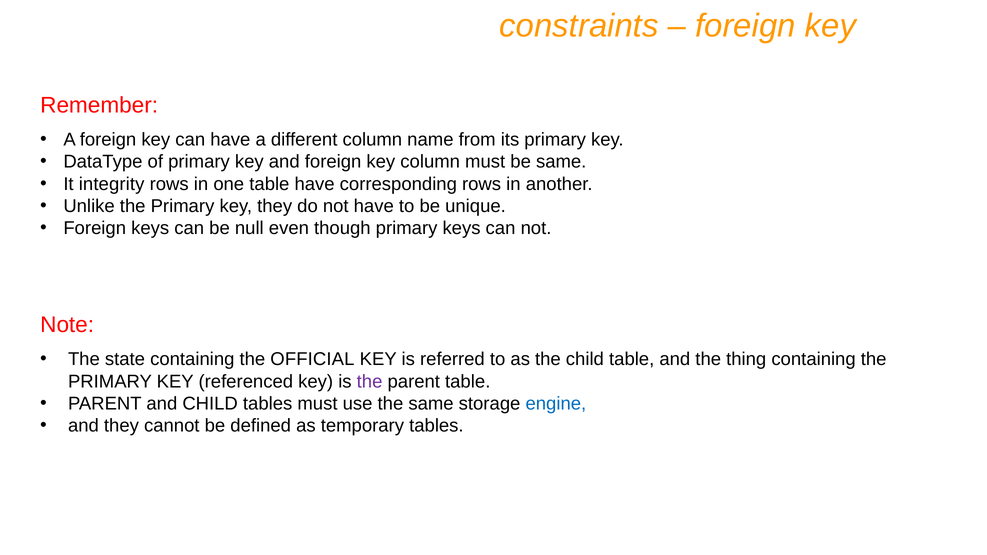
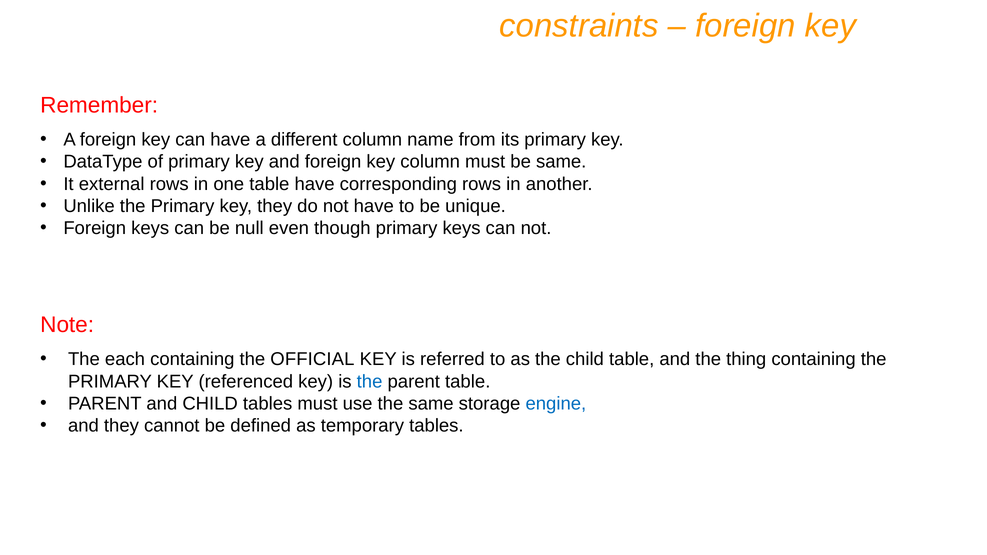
integrity: integrity -> external (112, 184)
state: state -> each (125, 359)
the colour: purple -> blue (370, 382)
